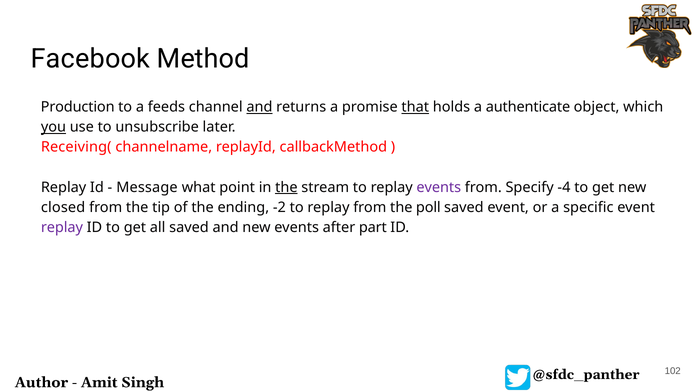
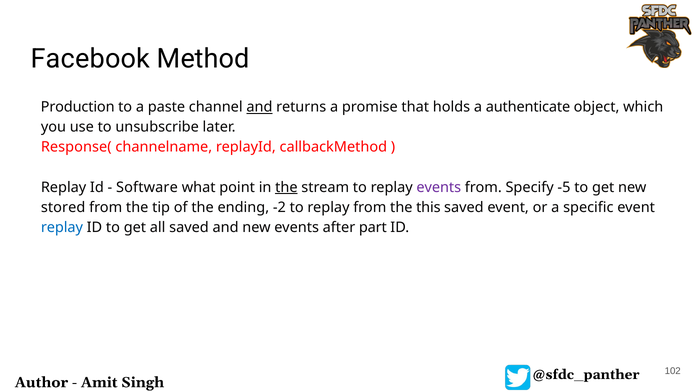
feeds: feeds -> paste (166, 107)
that underline: present -> none (415, 107)
you underline: present -> none (53, 127)
Receiving(: Receiving( -> Response( (76, 147)
Message: Message -> Software (147, 187)
-4: -4 -> -5 (564, 187)
closed: closed -> stored (63, 207)
poll: poll -> this (428, 207)
replay colour: purple -> blue (62, 227)
